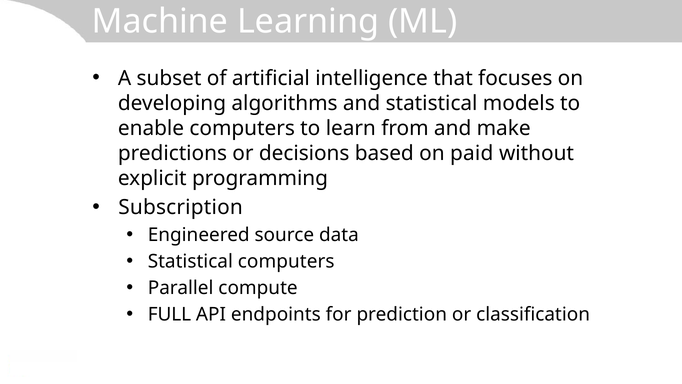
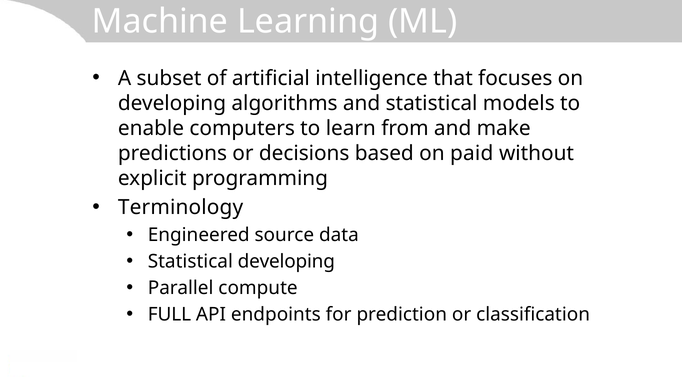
Subscription: Subscription -> Terminology (181, 207)
Statistical computers: computers -> developing (286, 261)
